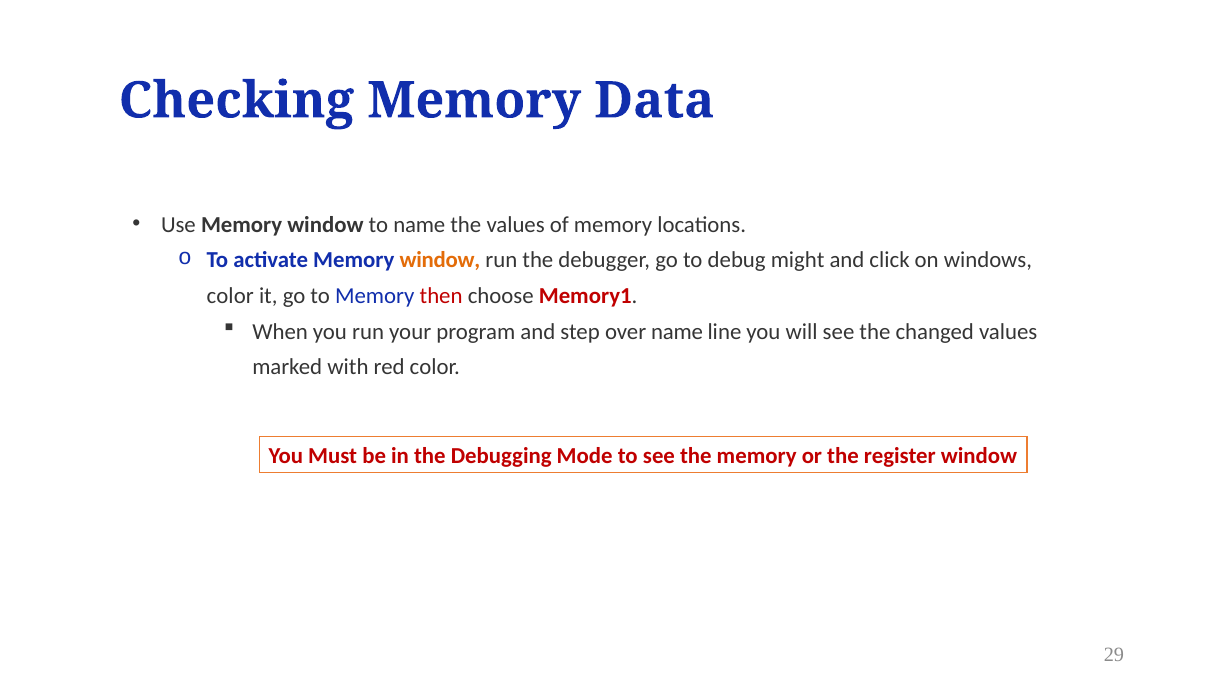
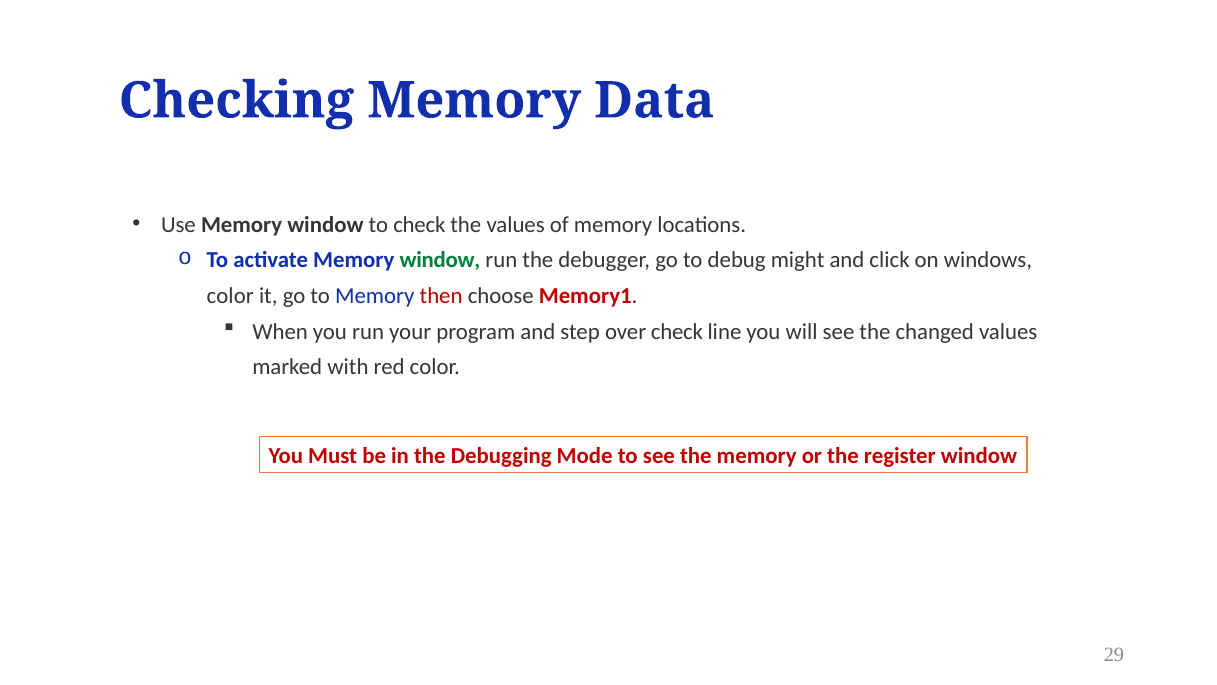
to name: name -> check (419, 225)
window colour: orange -> green (440, 260)
over name: name -> check (677, 331)
